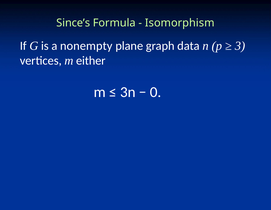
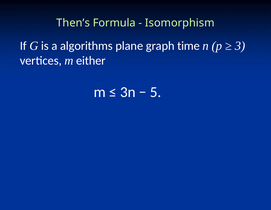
Since’s: Since’s -> Then’s (73, 23)
nonempty: nonempty -> algorithms (86, 46)
data: data -> time (189, 46)
0: 0 -> 5 (156, 92)
